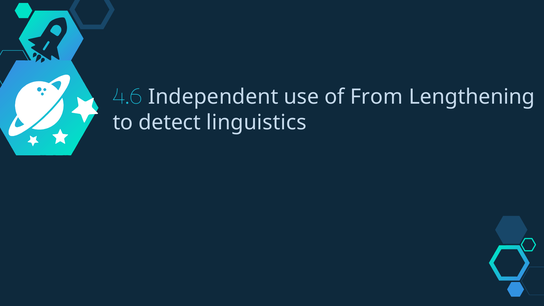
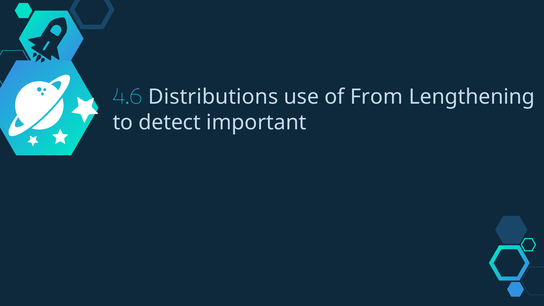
Independent: Independent -> Distributions (213, 97)
linguistics: linguistics -> important (256, 122)
